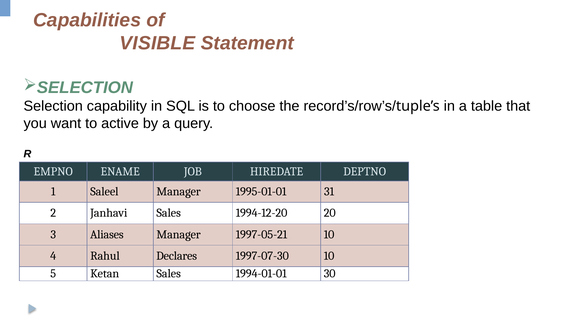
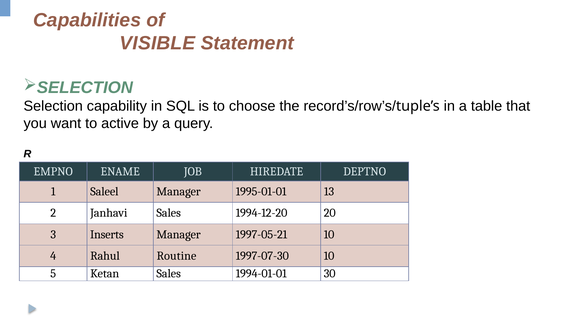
31: 31 -> 13 (329, 192)
Aliases: Aliases -> Inserts (107, 235)
Declares: Declares -> Routine (177, 256)
